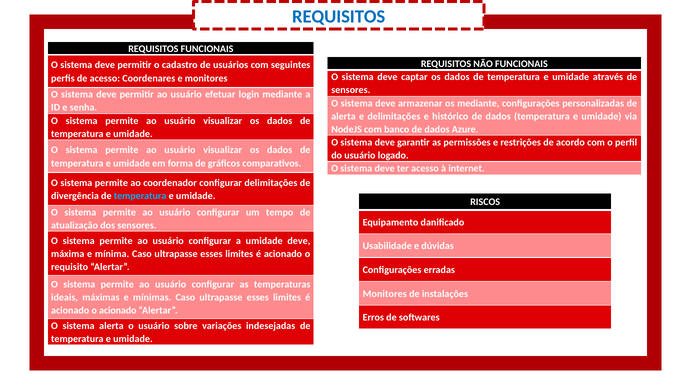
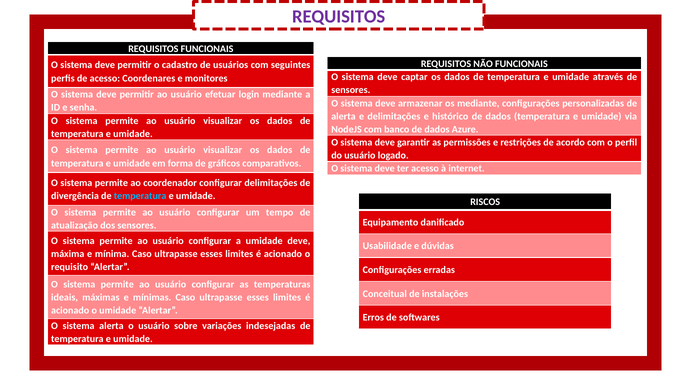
REQUISITOS colour: blue -> purple (339, 17)
Monitores: Monitores -> Conceitual (385, 294)
o acionado: acionado -> umidade (118, 311)
